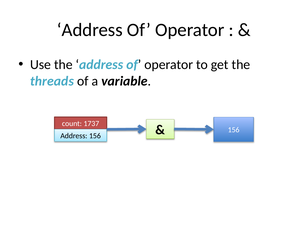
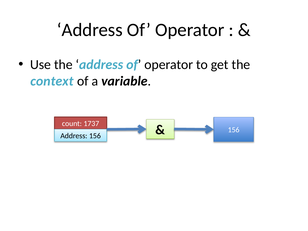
threads: threads -> context (52, 81)
